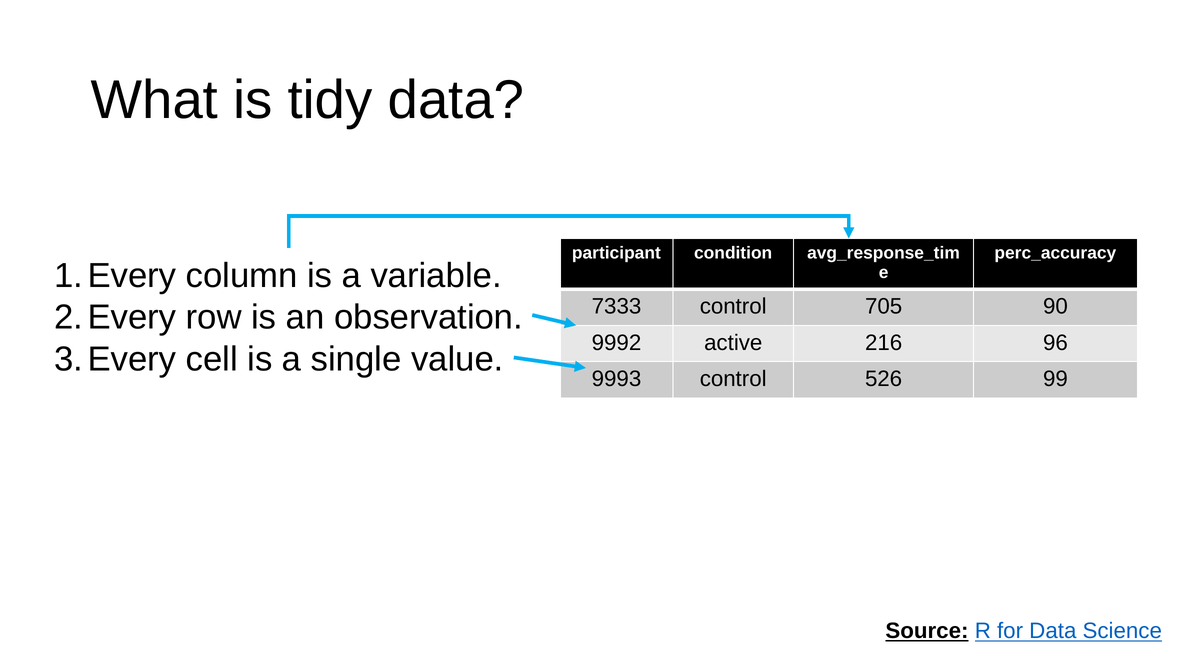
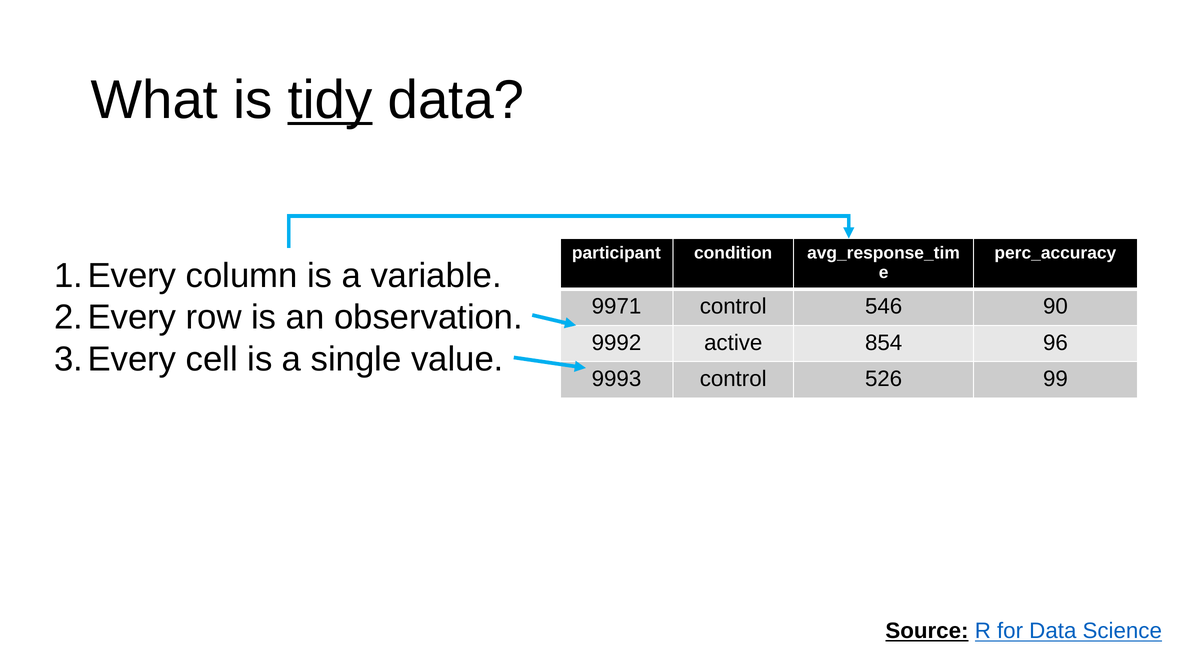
tidy underline: none -> present (330, 100)
7333: 7333 -> 9971 (617, 306)
705: 705 -> 546 (884, 306)
216: 216 -> 854 (884, 343)
